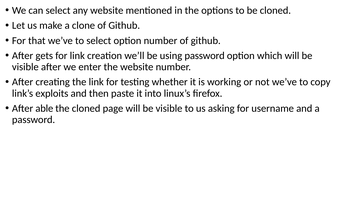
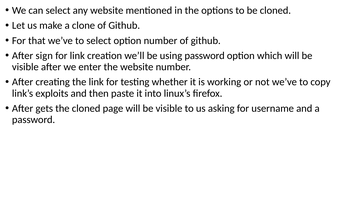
gets: gets -> sign (44, 56)
able: able -> gets (44, 108)
